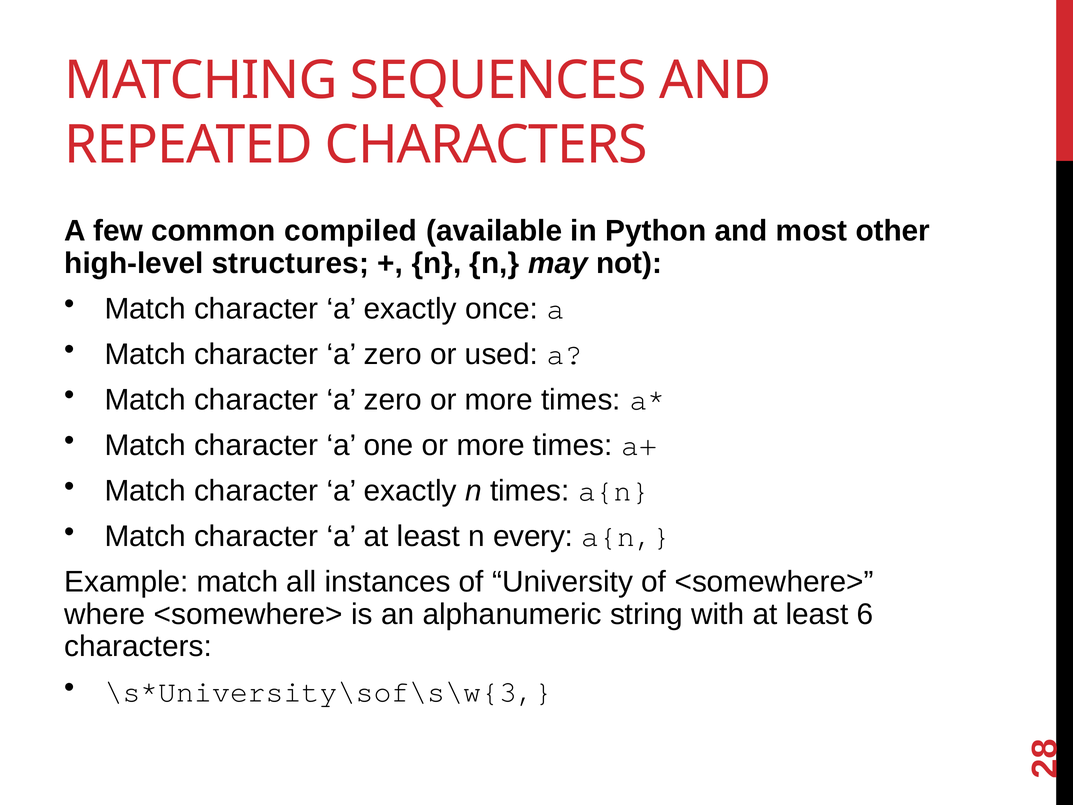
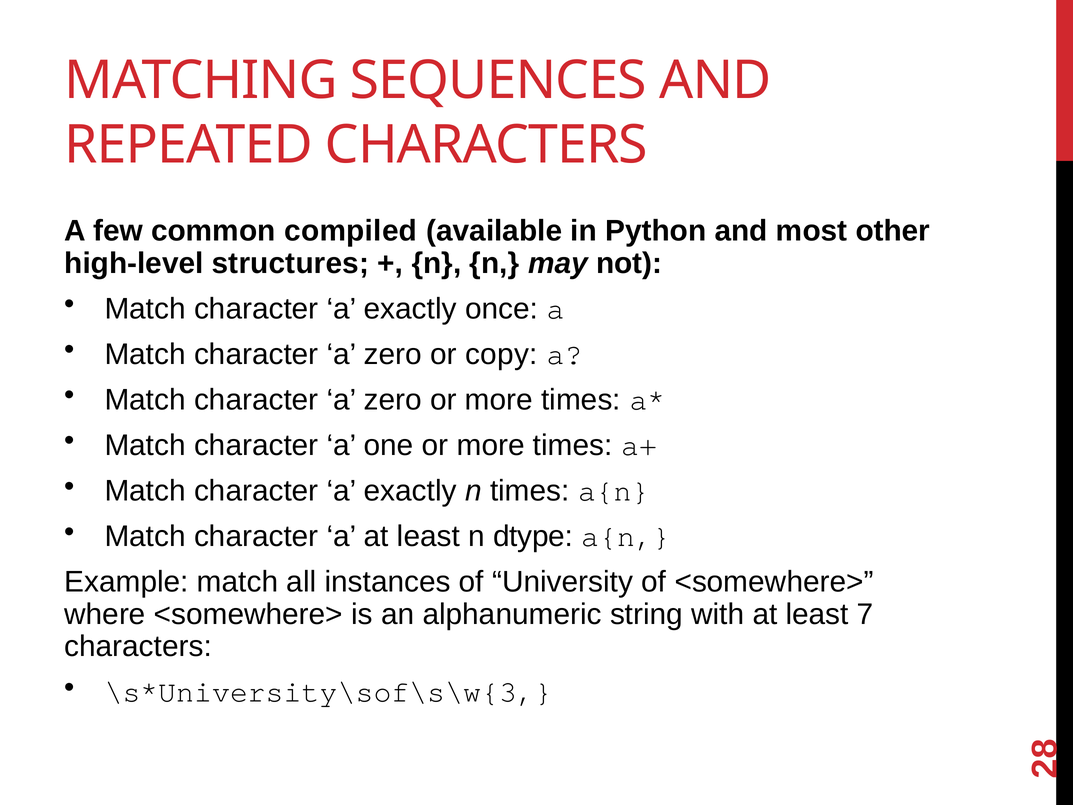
used: used -> copy (501, 354)
every: every -> dtype (533, 536)
6: 6 -> 7 (865, 614)
